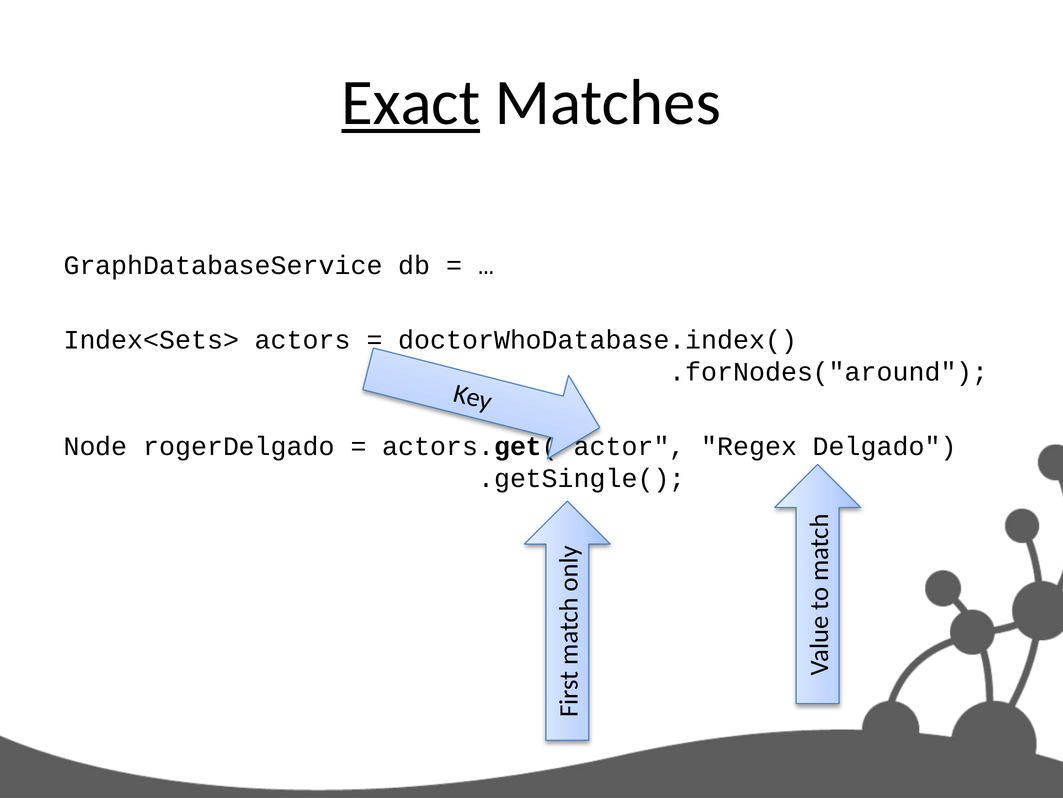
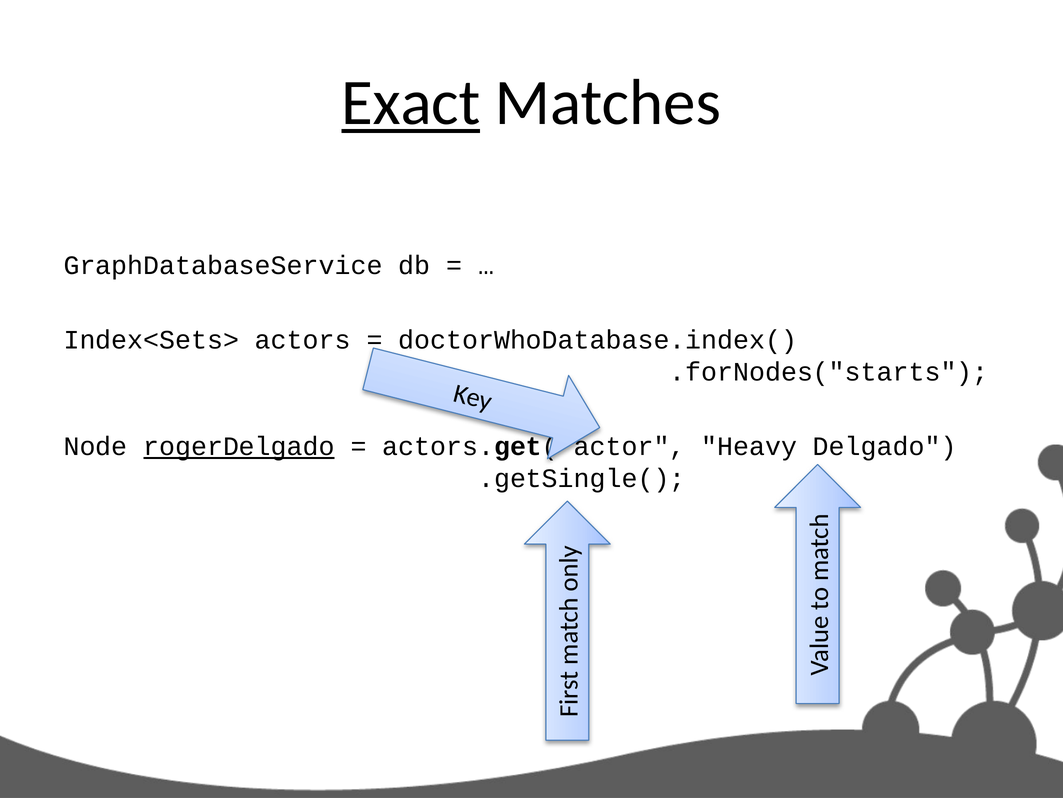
.forNodes("around: .forNodes("around -> .forNodes("starts (829, 372)
rogerDelgado underline: none -> present (239, 446)
Regex: Regex -> Heavy (749, 446)
